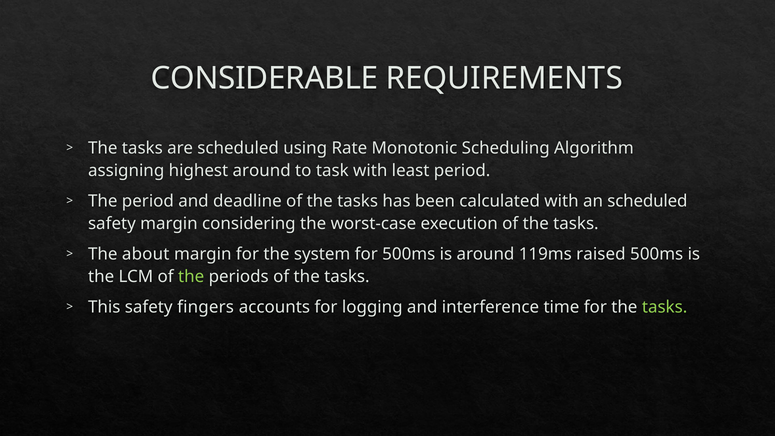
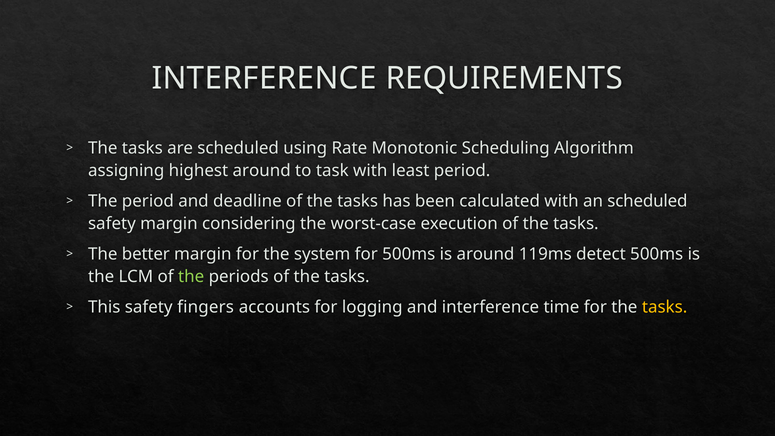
CONSIDERABLE: CONSIDERABLE -> INTERFERENCE (264, 79)
about: about -> better (146, 254)
raised: raised -> detect (601, 254)
tasks colour: light green -> yellow (665, 307)
